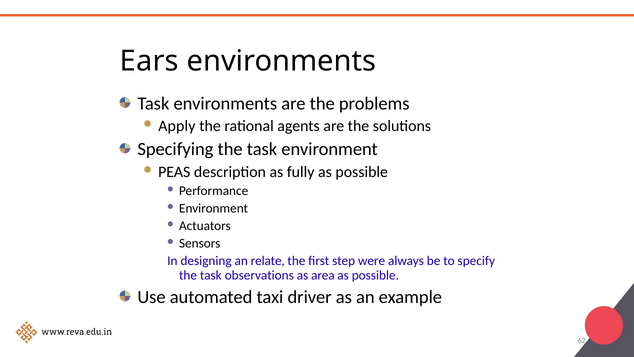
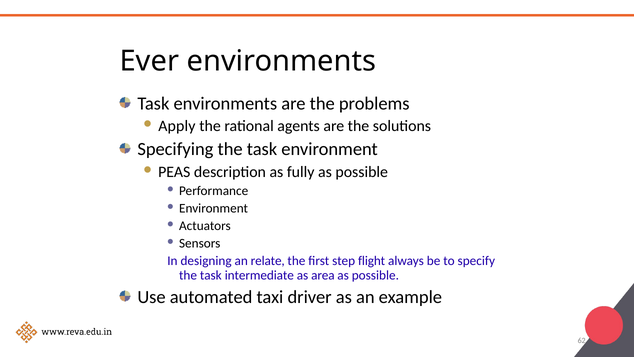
Ears: Ears -> Ever (149, 61)
were: were -> flight (372, 261)
observations: observations -> intermediate (259, 275)
